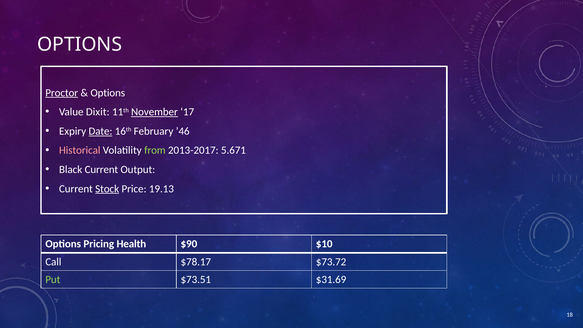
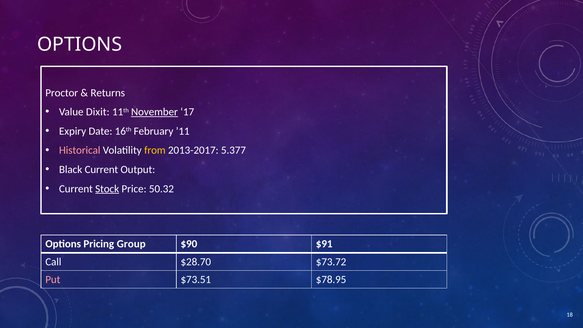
Proctor underline: present -> none (62, 93)
Options: Options -> Returns (108, 93)
Date underline: present -> none (100, 131)
’46: ’46 -> ’11 (183, 131)
from colour: light green -> yellow (155, 150)
5.671: 5.671 -> 5.377 (233, 150)
19.13: 19.13 -> 50.32 (161, 189)
Health: Health -> Group (131, 244)
$10: $10 -> $91 (324, 244)
$78.17: $78.17 -> $28.70 (196, 262)
Put colour: light green -> pink (53, 279)
$31.69: $31.69 -> $78.95 (331, 279)
